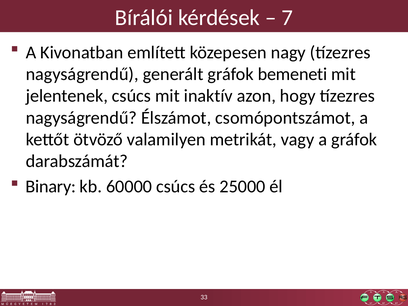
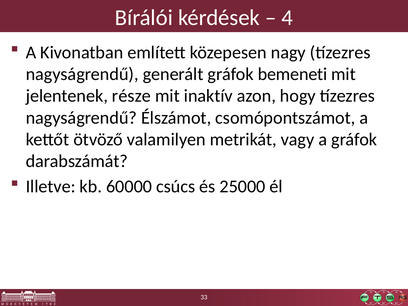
7: 7 -> 4 (287, 18)
jelentenek csúcs: csúcs -> része (131, 96)
Binary: Binary -> Illetve (51, 187)
